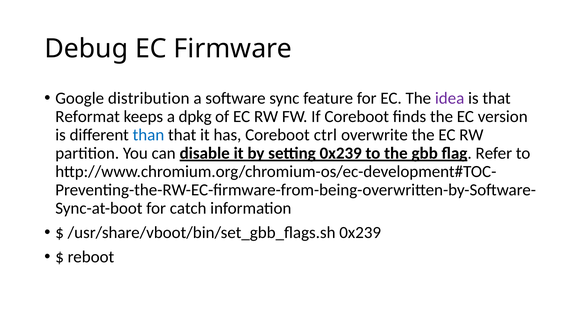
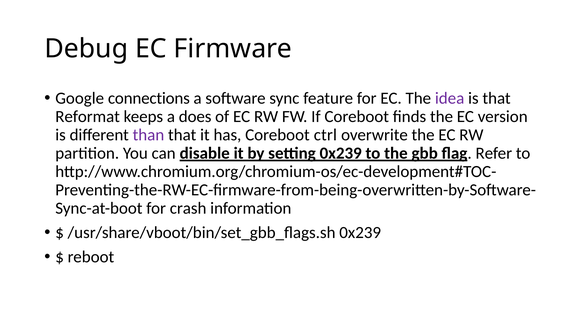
distribution: distribution -> connections (149, 98)
dpkg: dpkg -> does (195, 117)
than colour: blue -> purple (148, 135)
catch: catch -> crash (188, 208)
